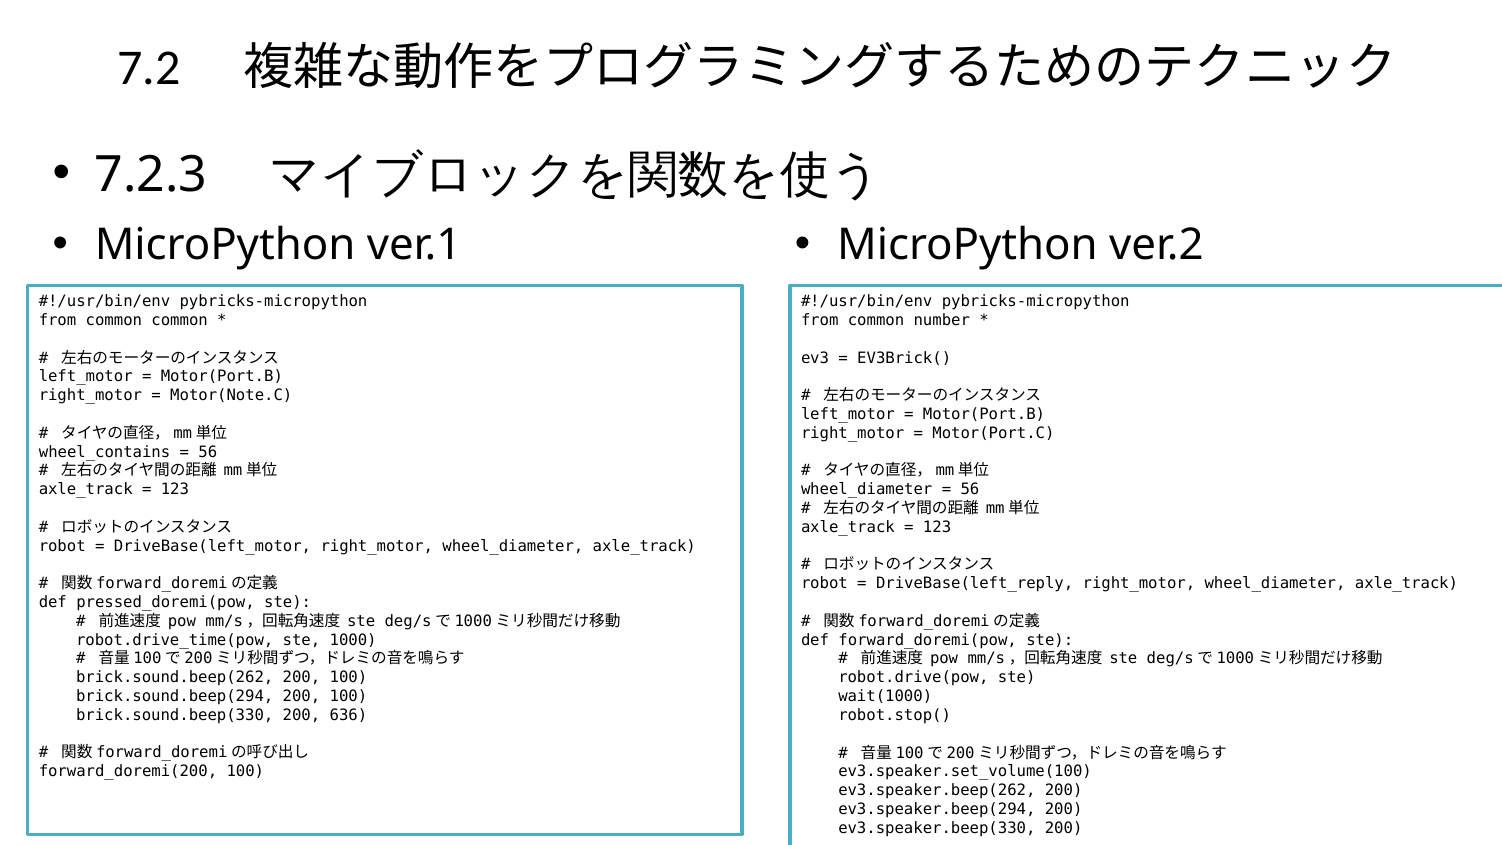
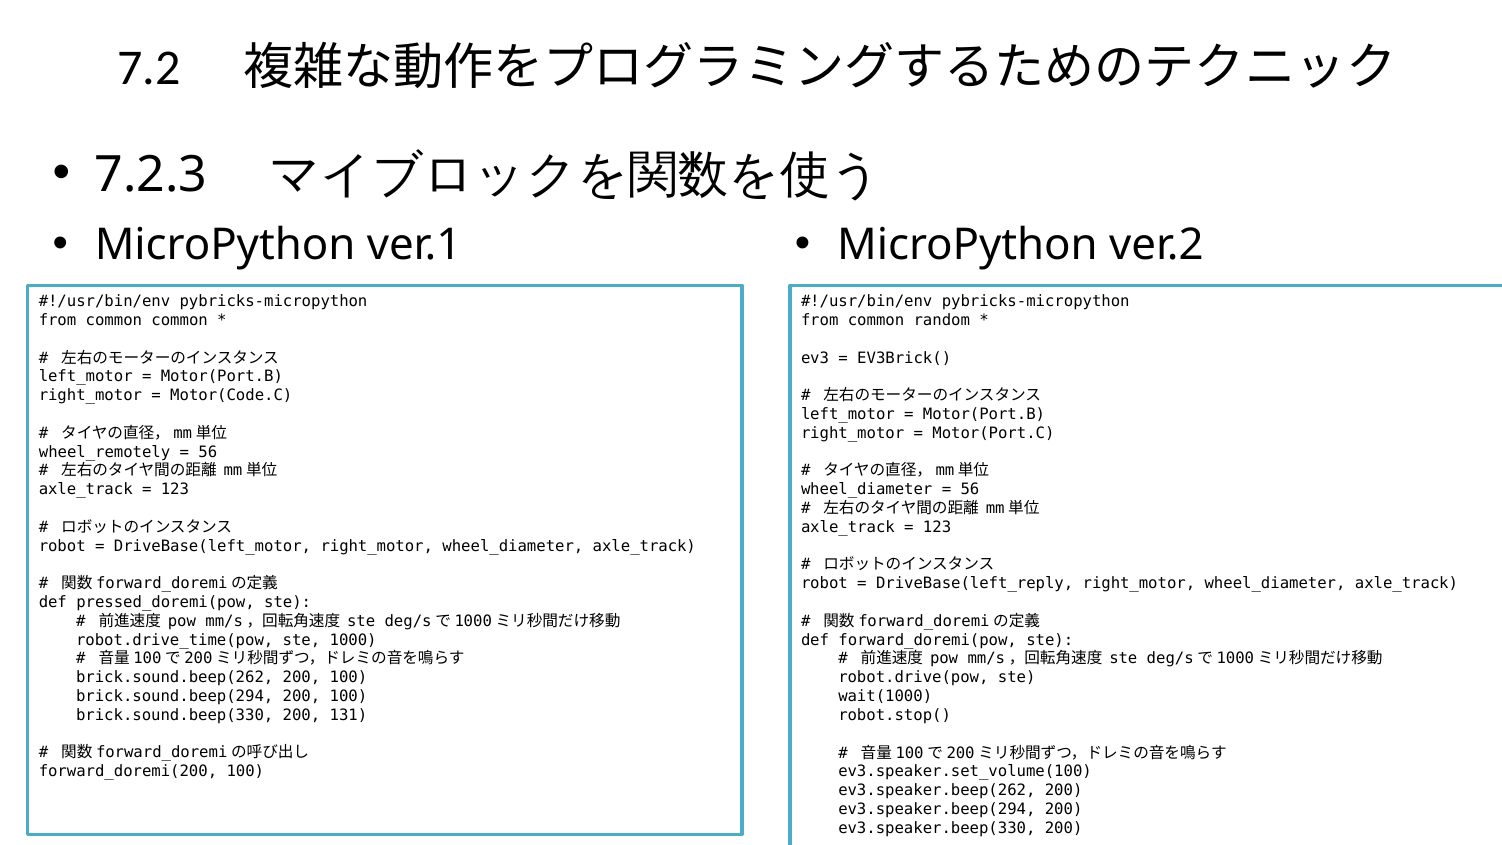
number: number -> random (942, 320)
Motor(Note.C: Motor(Note.C -> Motor(Code.C (231, 395)
wheel_contains: wheel_contains -> wheel_remotely (105, 452)
636: 636 -> 131 (348, 715)
